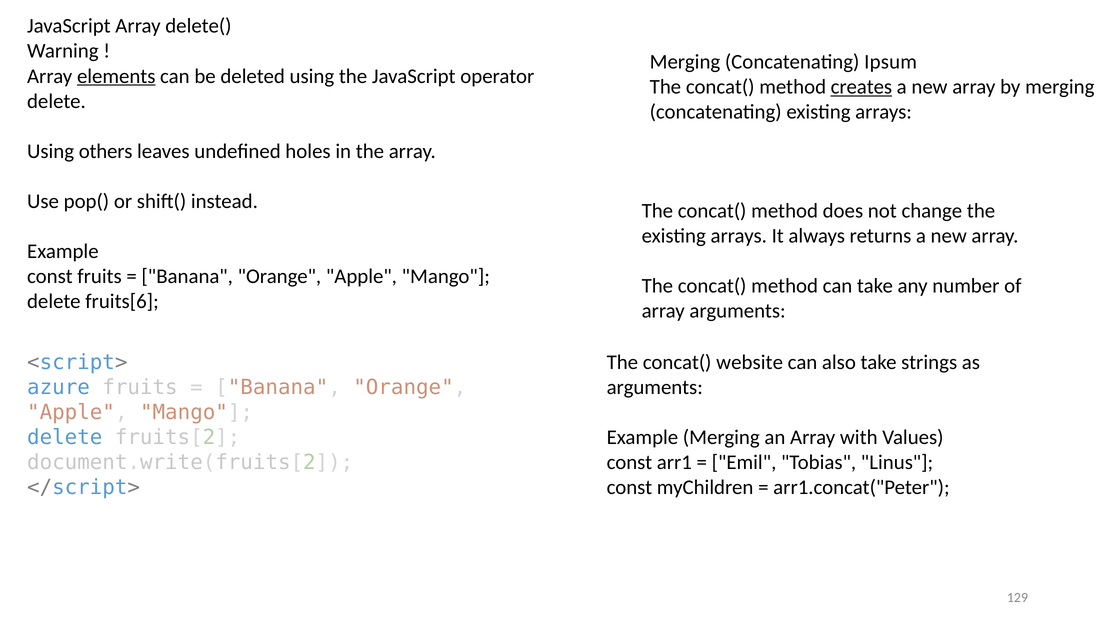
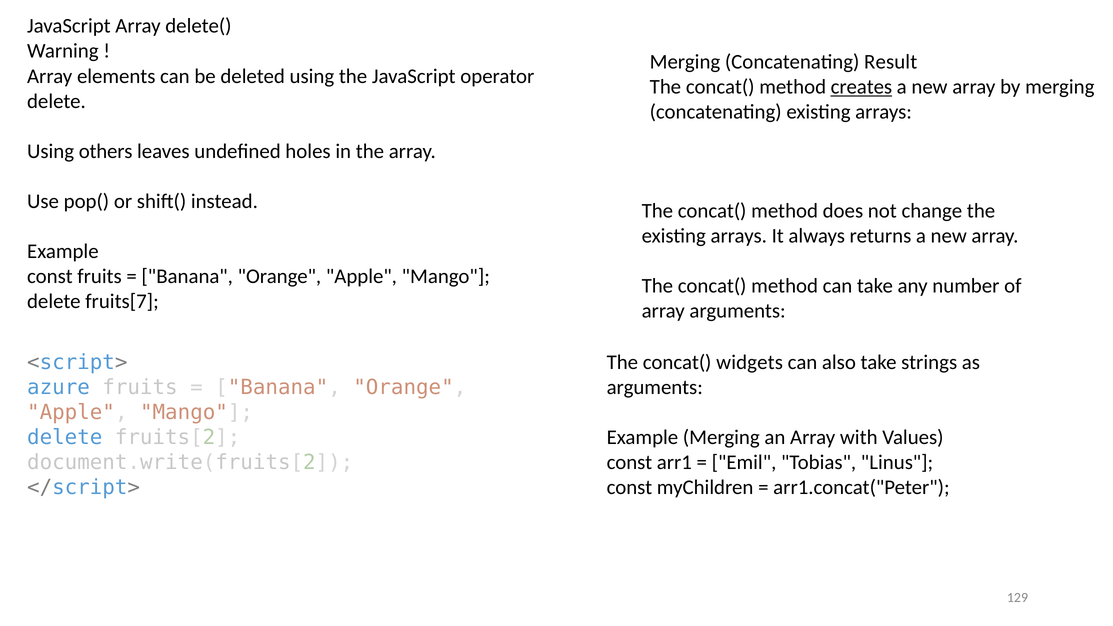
Ipsum: Ipsum -> Result (891, 62)
elements underline: present -> none (116, 76)
fruits[6: fruits[6 -> fruits[7 (122, 302)
website: website -> widgets (750, 362)
